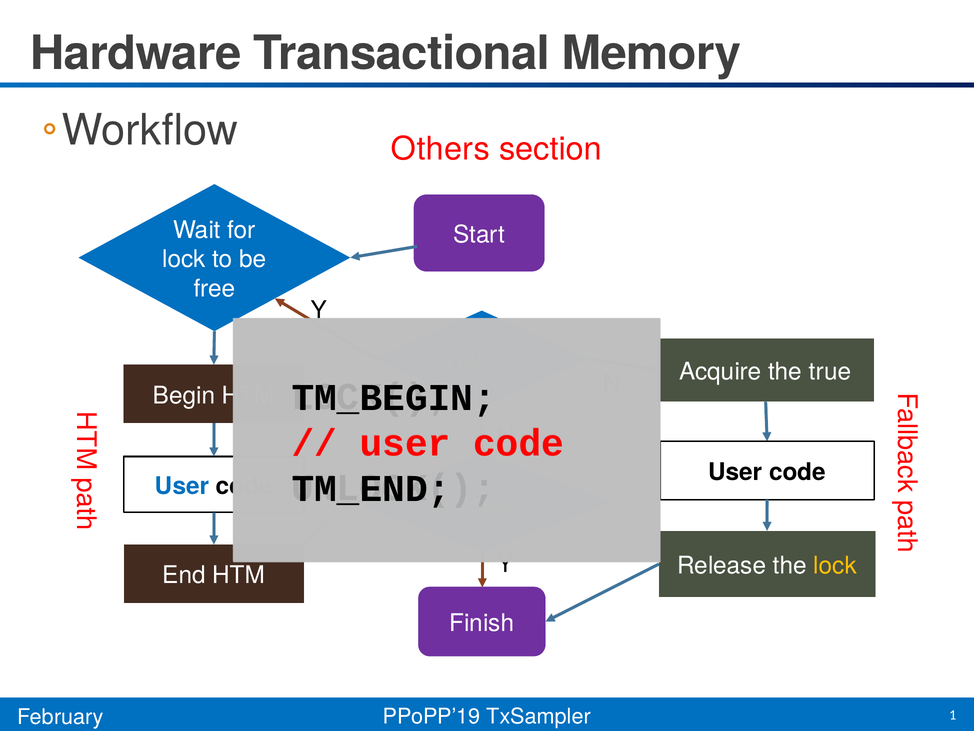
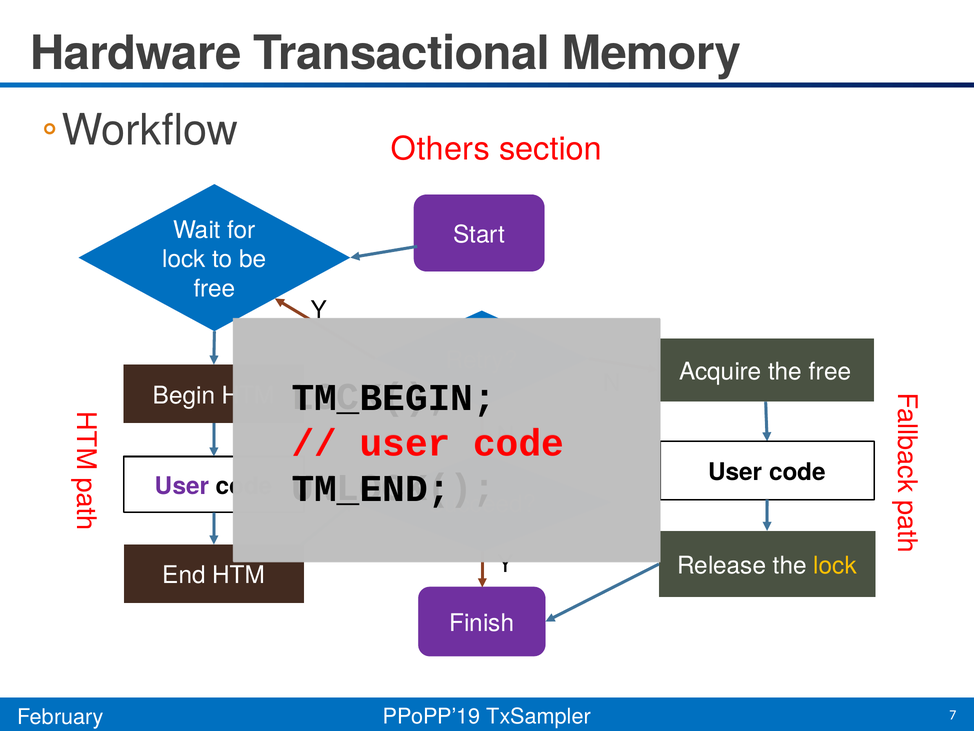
the true: true -> free (830, 371)
User colour: blue -> purple (182, 486)
1: 1 -> 7 (953, 715)
